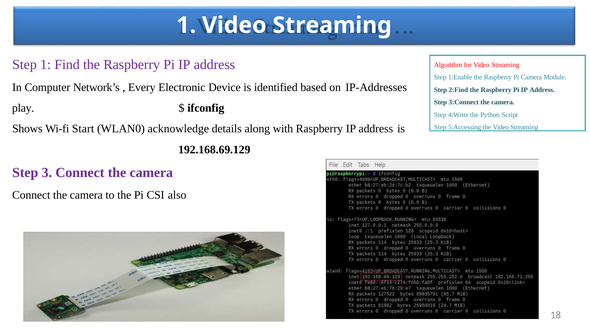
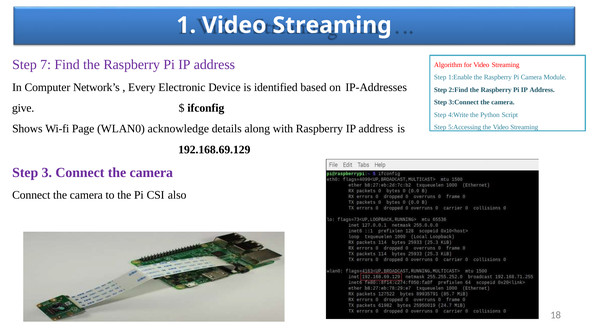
Step 1: 1 -> 7 (46, 65)
play: play -> give (23, 108)
Start: Start -> Page (83, 129)
